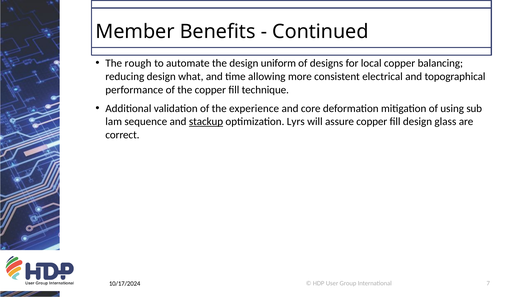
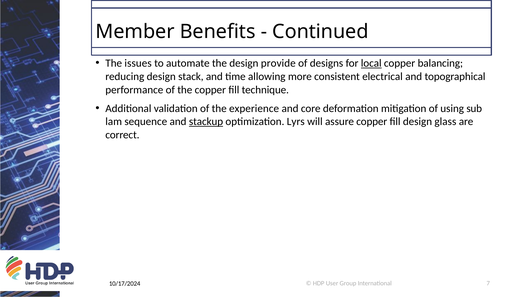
rough: rough -> issues (138, 63)
uniform: uniform -> provide (278, 63)
local underline: none -> present (371, 63)
what: what -> stack (191, 77)
